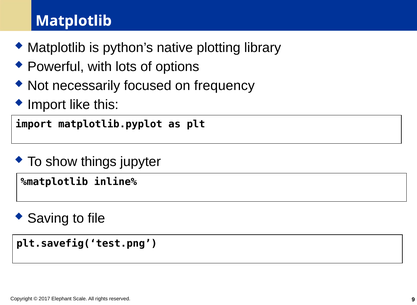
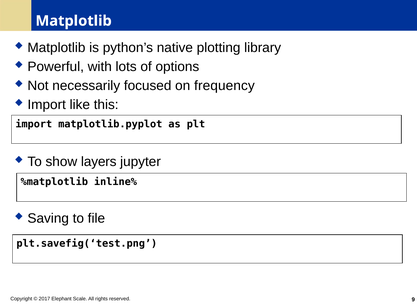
things: things -> layers (99, 162)
